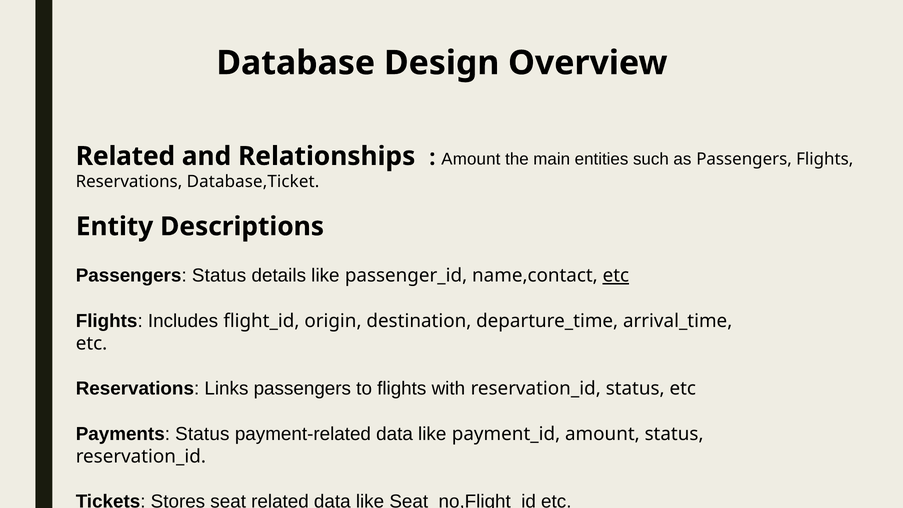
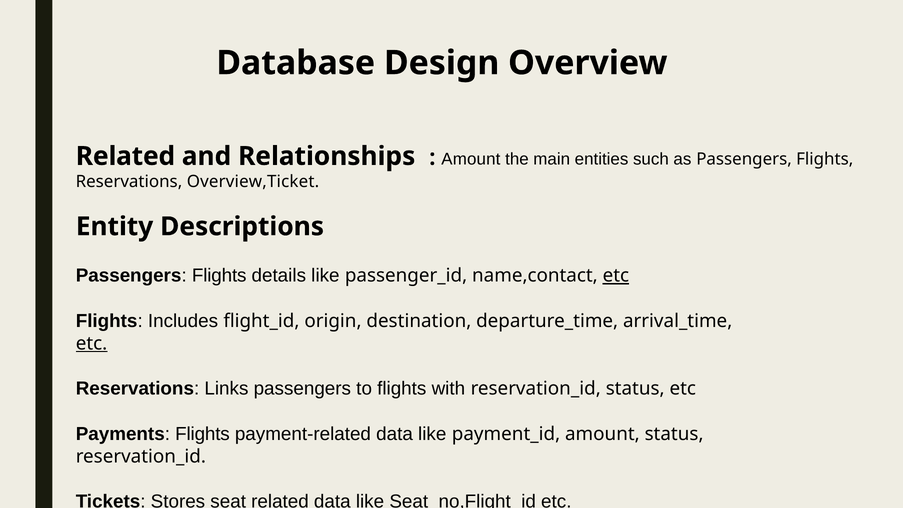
Database,Ticket: Database,Ticket -> Overview,Ticket (253, 182)
Status: Status -> Flights (219, 276)
etc underline: none -> present (92, 343)
Payments Status: Status -> Flights (202, 434)
